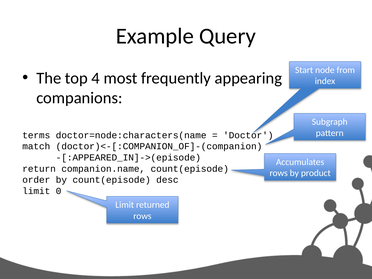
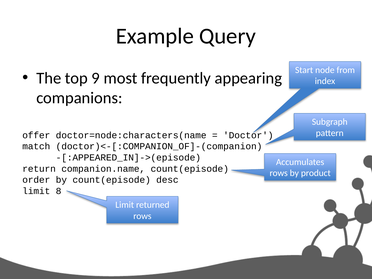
4: 4 -> 9 (96, 78)
terms: terms -> offer (36, 135)
0: 0 -> 8 (59, 191)
